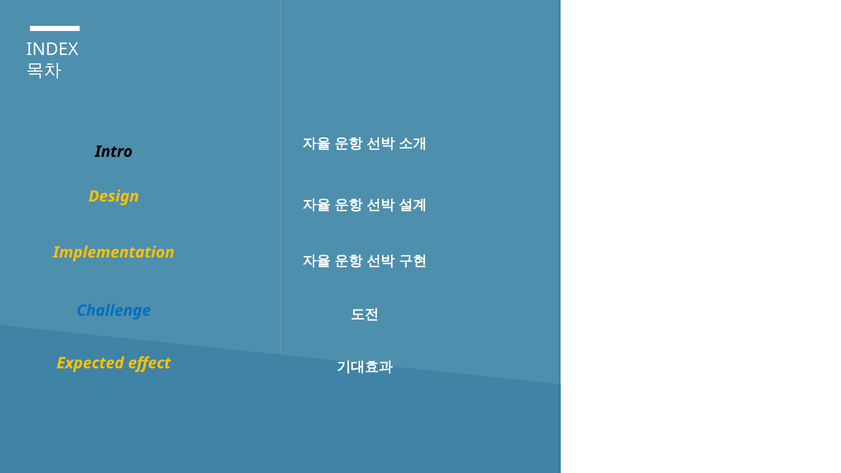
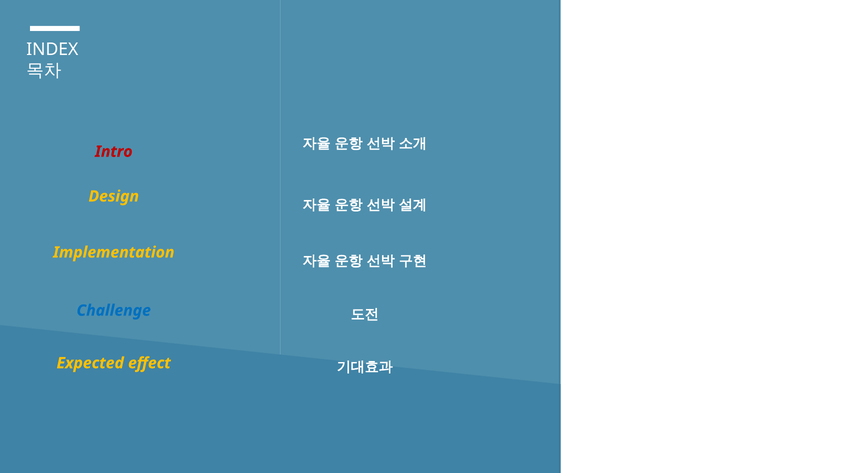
Intro colour: black -> red (114, 152)
